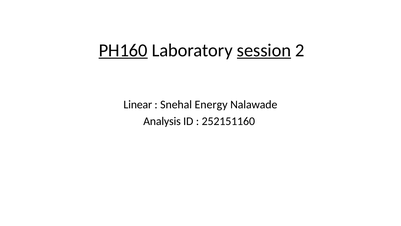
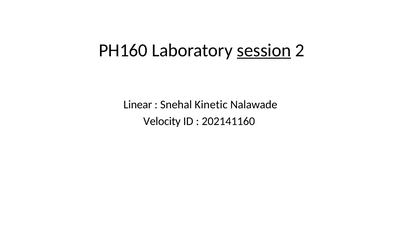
PH160 underline: present -> none (123, 50)
Energy: Energy -> Kinetic (211, 104)
Analysis: Analysis -> Velocity (162, 121)
252151160: 252151160 -> 202141160 (228, 121)
